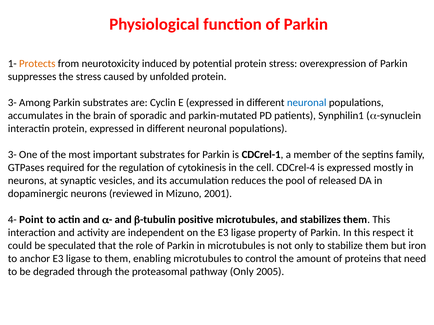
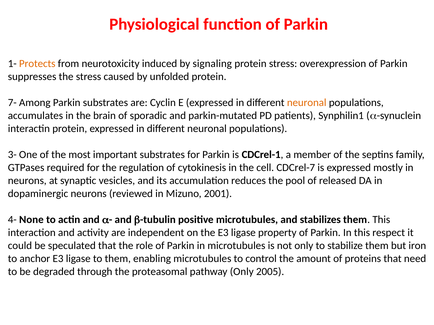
potential: potential -> signaling (212, 64)
3-: 3- -> 7- (12, 103)
neuronal colour: blue -> orange (307, 103)
CDCrel-4: CDCrel-4 -> CDCrel-7 (296, 168)
Point: Point -> None (31, 220)
